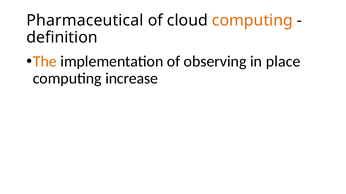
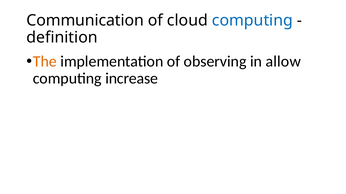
Pharmaceutical: Pharmaceutical -> Communication (85, 21)
computing colour: orange -> blue (252, 21)
place: place -> allow (283, 62)
